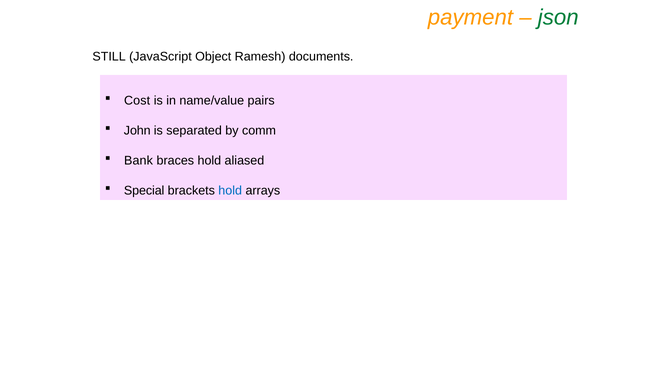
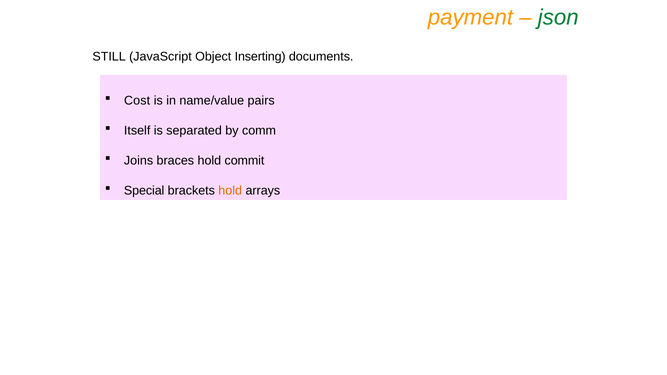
Ramesh: Ramesh -> Inserting (260, 57)
John: John -> Itself (137, 131)
Bank: Bank -> Joins (139, 161)
aliased: aliased -> commit (244, 161)
hold colour: blue -> orange (230, 191)
